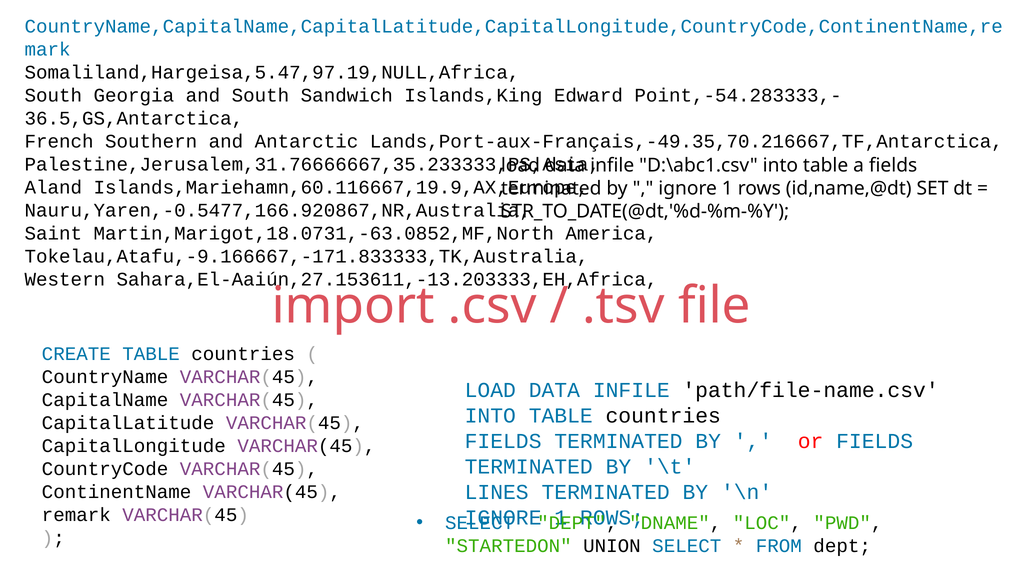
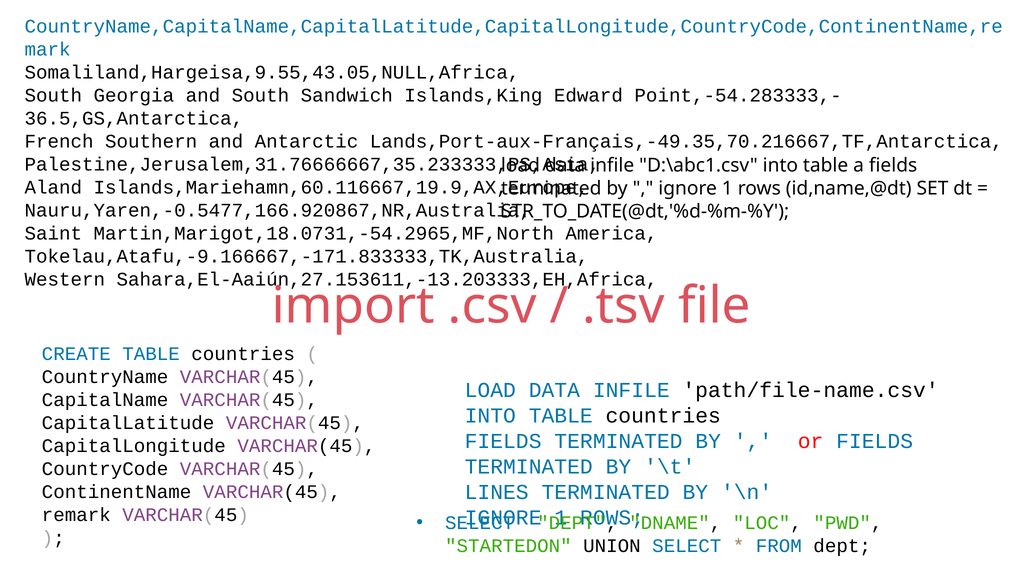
Somaliland,Hargeisa,5.47,97.19,NULL,Africa: Somaliland,Hargeisa,5.47,97.19,NULL,Africa -> Somaliland,Hargeisa,9.55,43.05,NULL,Africa (272, 72)
Martin,Marigot,18.0731,-63.0852,MF,North: Martin,Marigot,18.0731,-63.0852,MF,North -> Martin,Marigot,18.0731,-54.2965,MF,North (324, 234)
